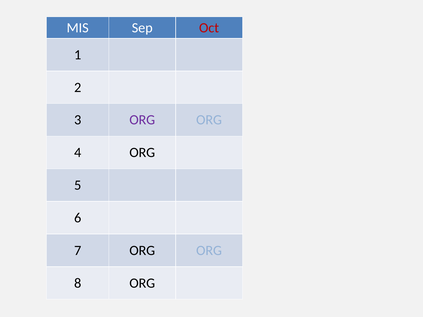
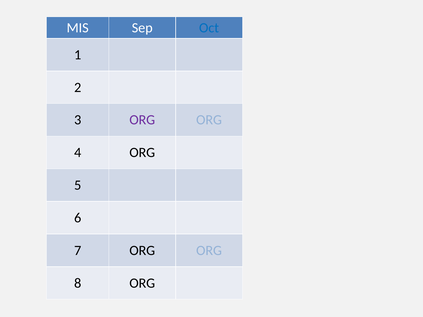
Oct colour: red -> blue (209, 28)
